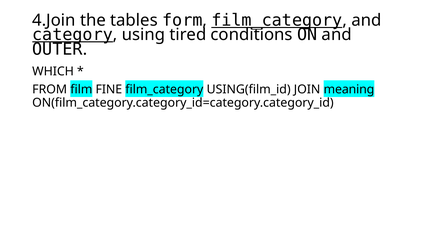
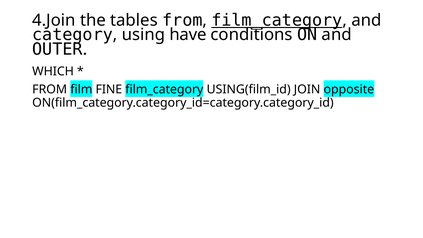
tables form: form -> from (182, 20)
category underline: present -> none (73, 35)
tired: tired -> have (188, 35)
meaning: meaning -> opposite (349, 89)
